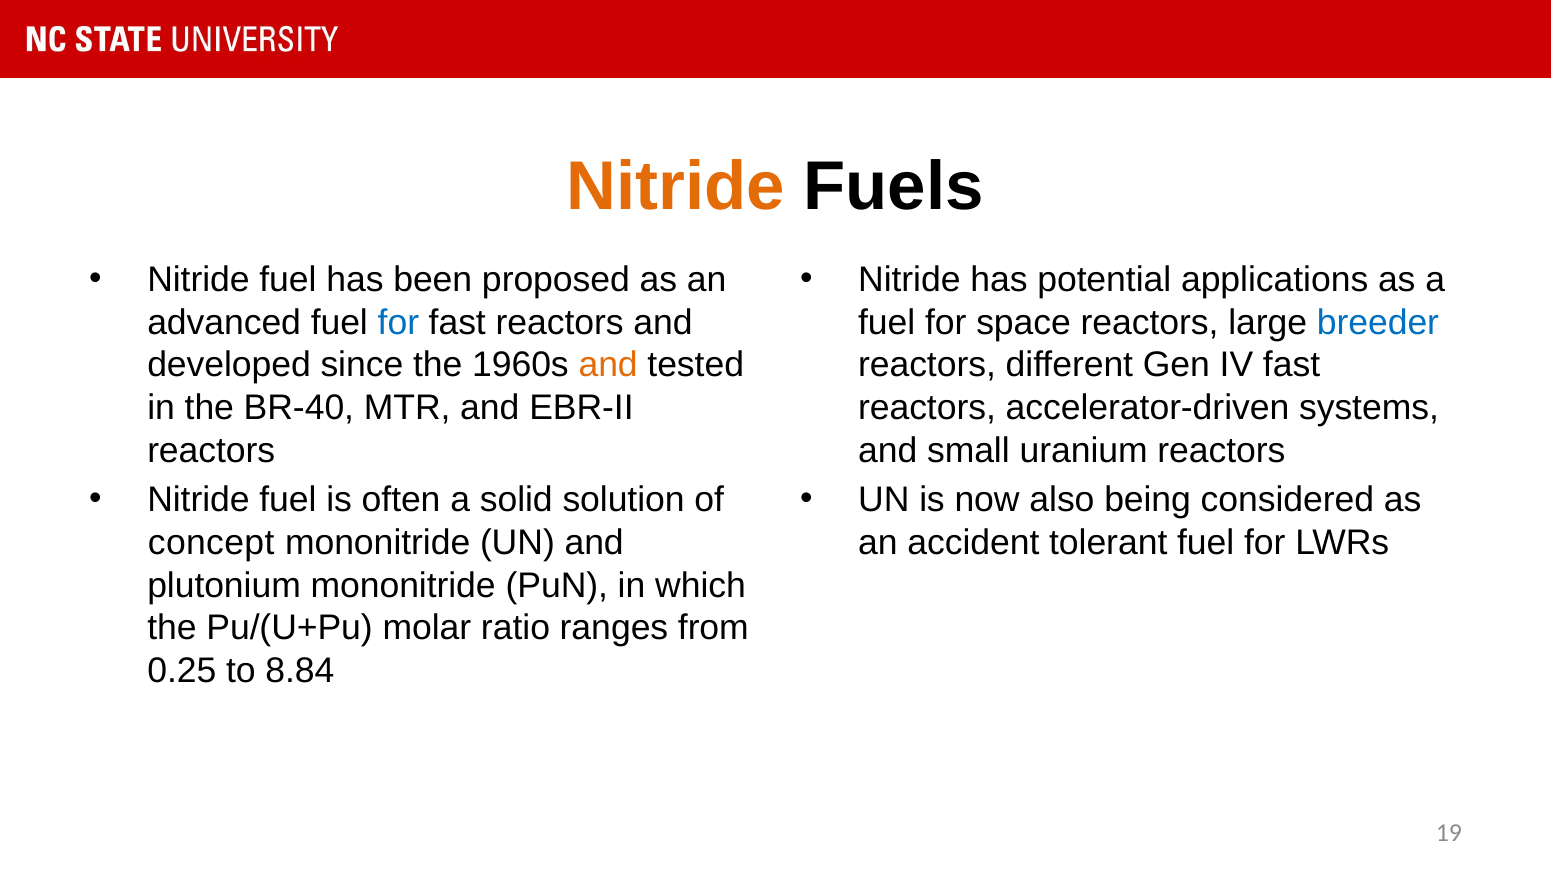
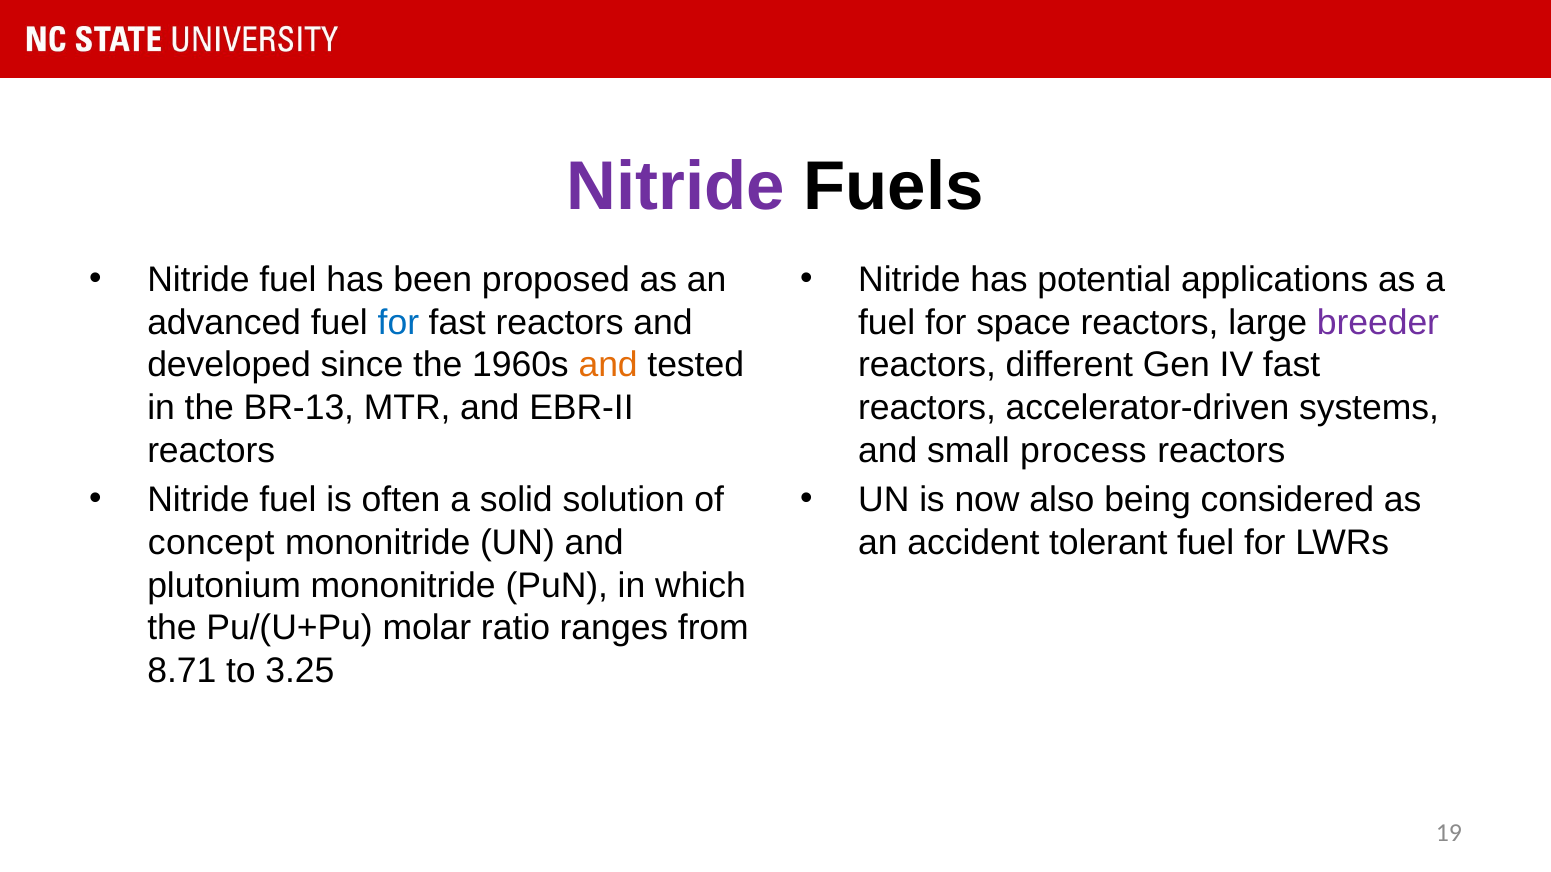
Nitride colour: orange -> purple (676, 187)
breeder colour: blue -> purple (1378, 323)
BR-40: BR-40 -> BR-13 (299, 408)
uranium: uranium -> process (1083, 451)
0.25: 0.25 -> 8.71 (182, 671)
8.84: 8.84 -> 3.25 (300, 671)
